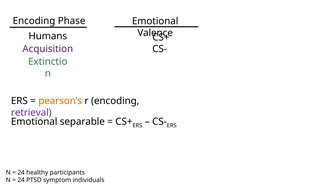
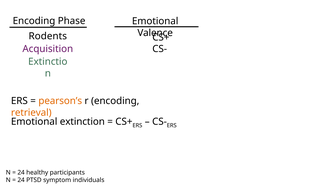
Humans: Humans -> Rodents (48, 36)
retrieval colour: purple -> orange (31, 112)
separable: separable -> extinction (82, 121)
